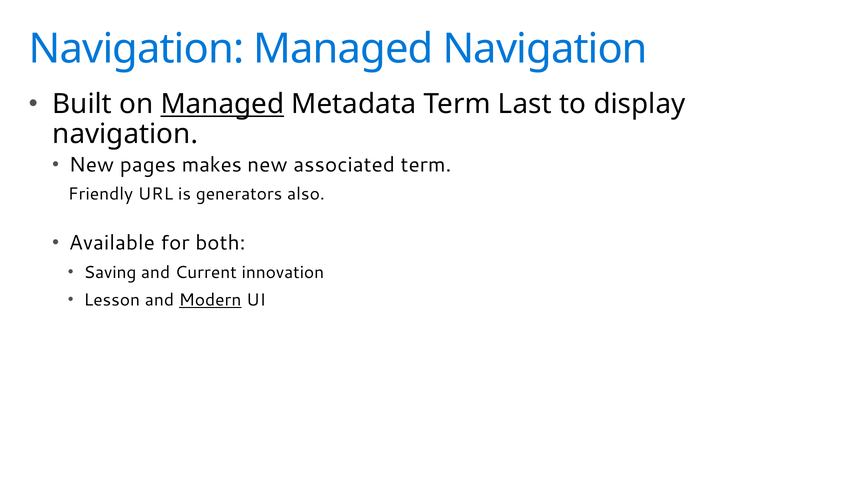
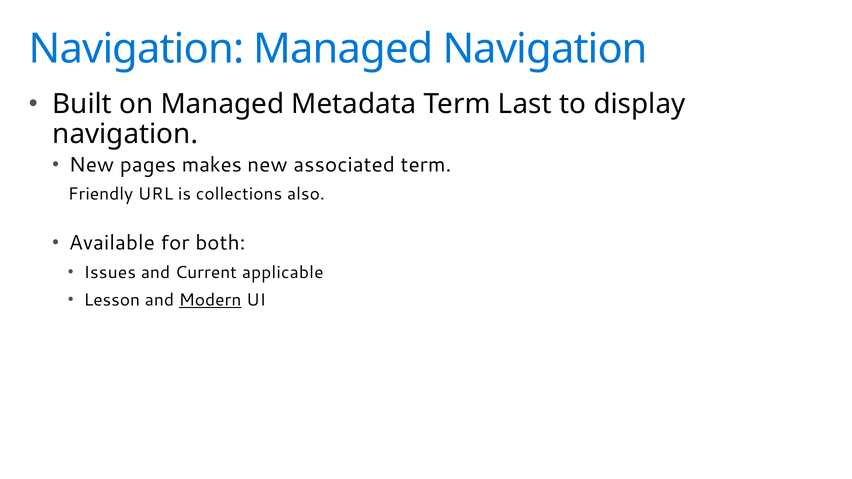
Managed underline: present -> none (222, 104)
generators: generators -> collections (239, 194)
Saving: Saving -> Issues (110, 272)
innovation: innovation -> applicable (283, 272)
